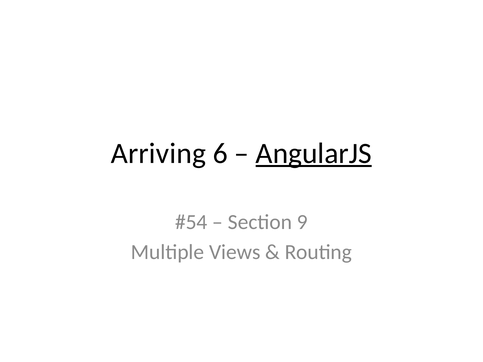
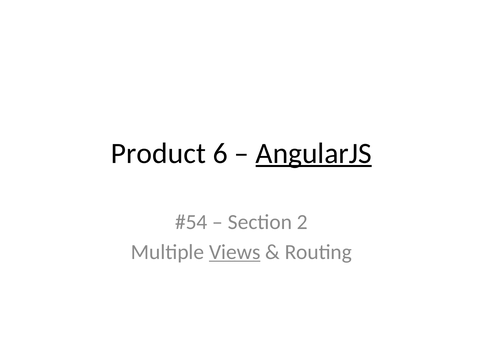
Arriving: Arriving -> Product (158, 153)
9: 9 -> 2 (302, 222)
Views underline: none -> present (235, 252)
